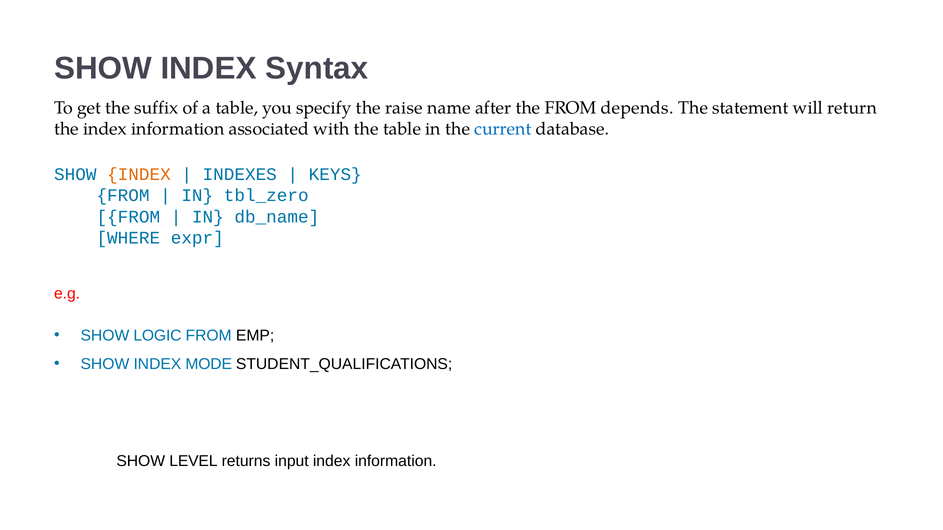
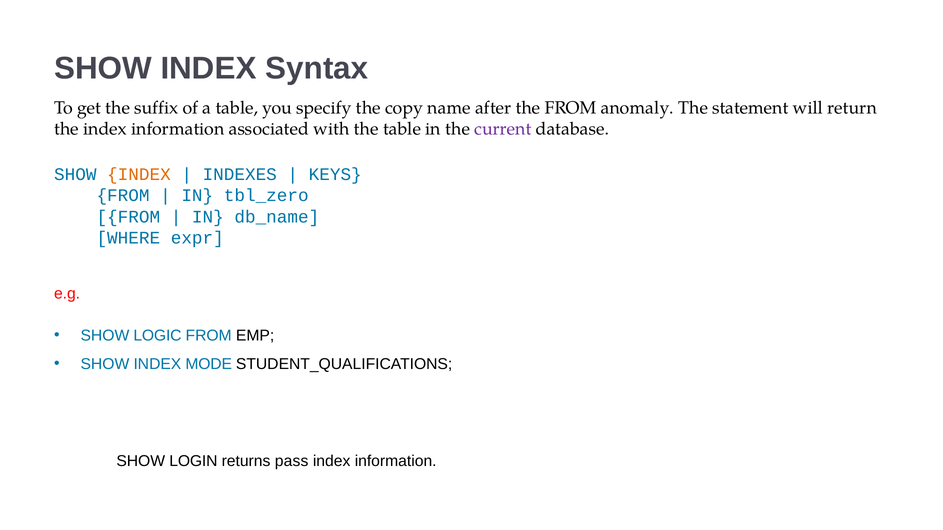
raise: raise -> copy (404, 108)
depends: depends -> anomaly (637, 108)
current colour: blue -> purple (503, 129)
LEVEL: LEVEL -> LOGIN (193, 461)
input: input -> pass (292, 461)
